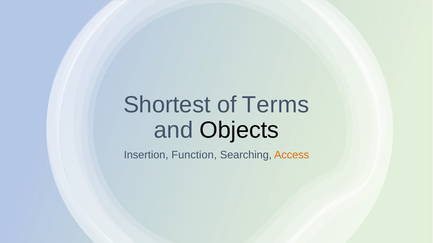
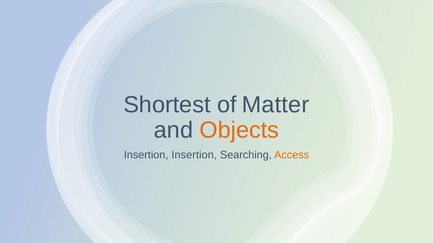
Terms: Terms -> Matter (276, 105)
Objects colour: black -> orange (239, 130)
Insertion Function: Function -> Insertion (194, 155)
